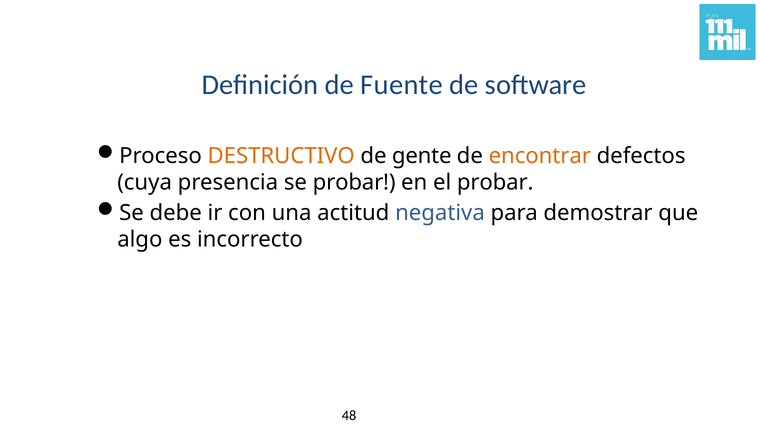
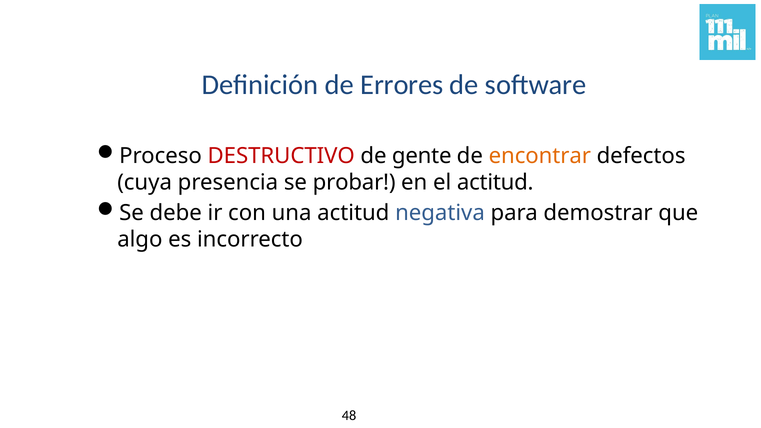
Fuente: Fuente -> Errores (402, 85)
DESTRUCTIVO colour: orange -> red (281, 156)
el probar: probar -> actitud (495, 183)
